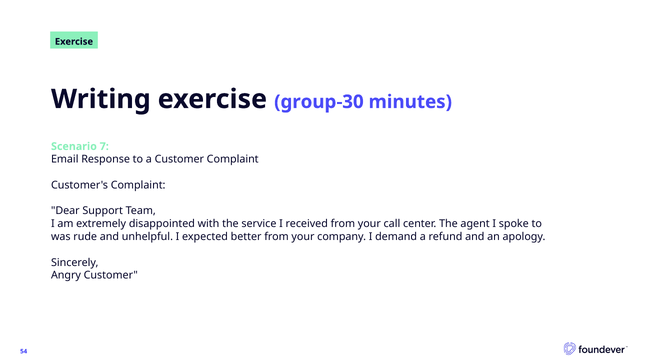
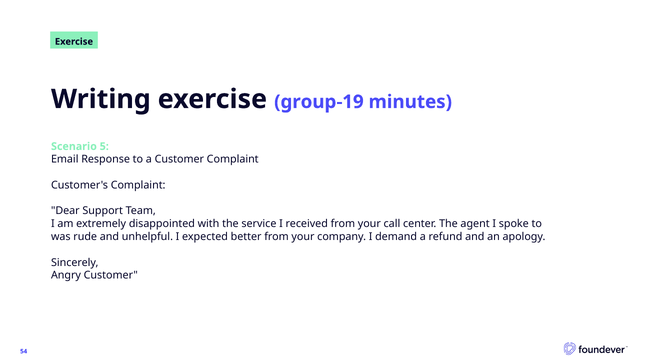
group-30: group-30 -> group-19 (319, 102)
7: 7 -> 5 (104, 146)
